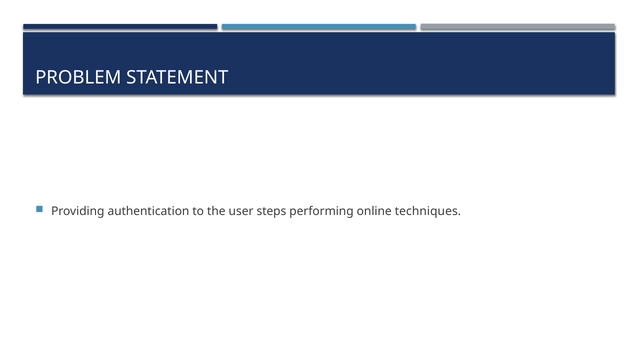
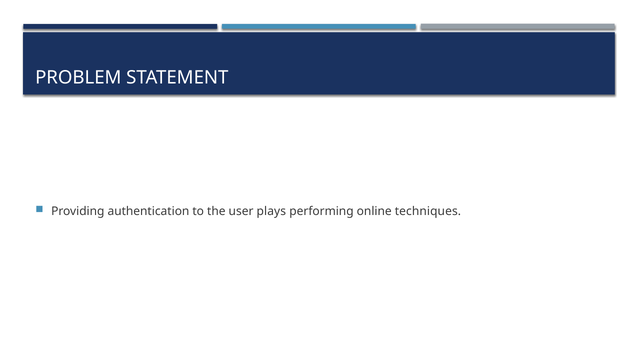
steps: steps -> plays (271, 211)
